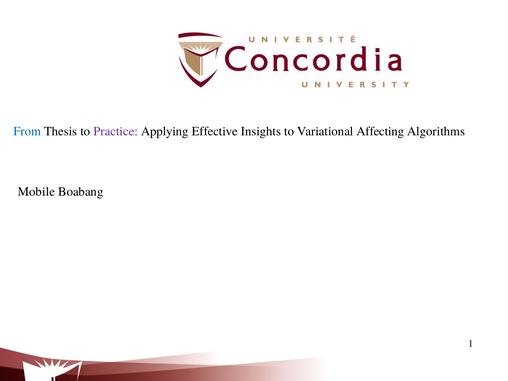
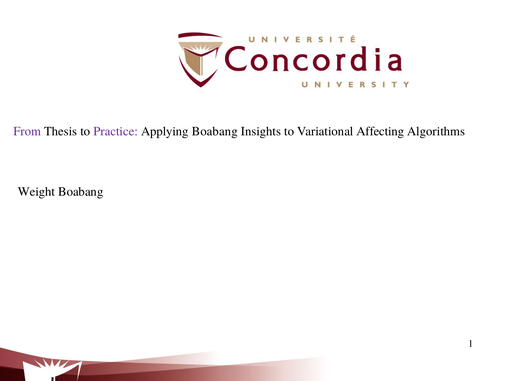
From colour: blue -> purple (27, 131)
Applying Effective: Effective -> Boabang (215, 131)
Mobile: Mobile -> Weight (36, 192)
